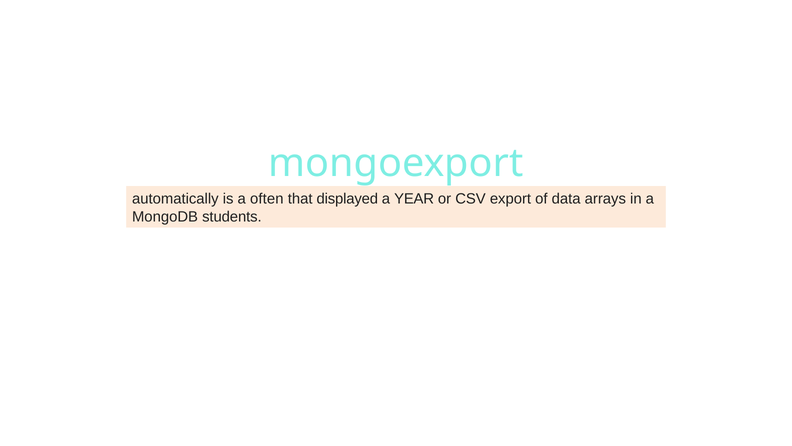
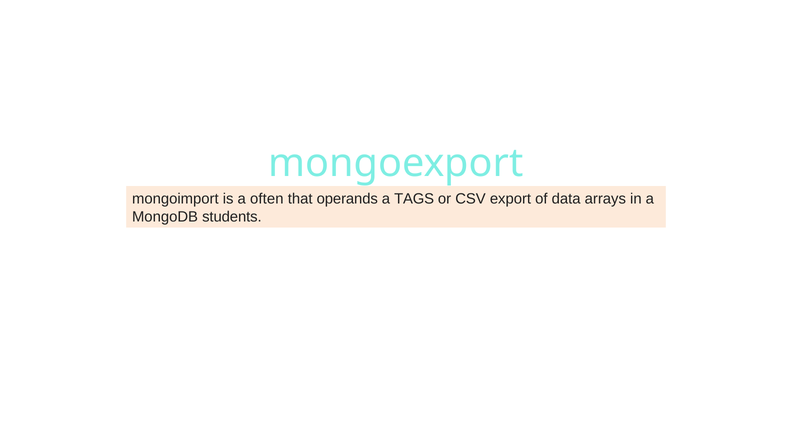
automatically: automatically -> mongoimport (175, 199)
displayed: displayed -> operands (347, 199)
YEAR: YEAR -> TAGS (414, 199)
